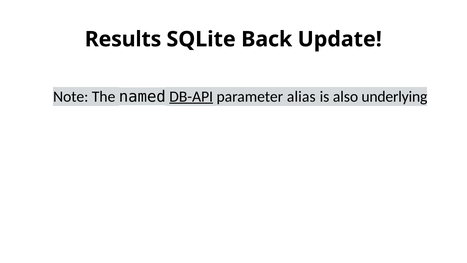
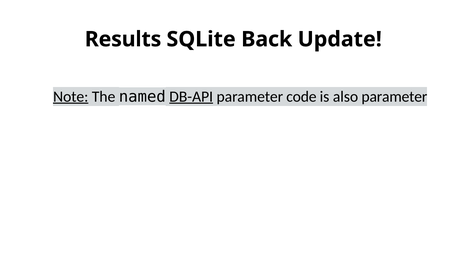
Note underline: none -> present (71, 96)
alias: alias -> code (301, 96)
also underlying: underlying -> parameter (394, 96)
